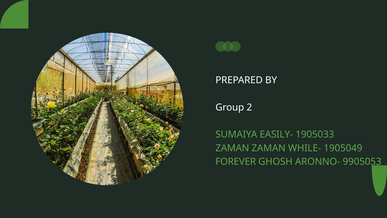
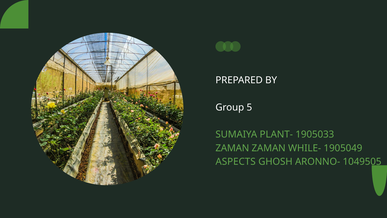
2: 2 -> 5 (249, 107)
EASILY-: EASILY- -> PLANT- (276, 134)
FOREVER: FOREVER -> ASPECTS (236, 161)
9905053: 9905053 -> 1049505 (362, 161)
